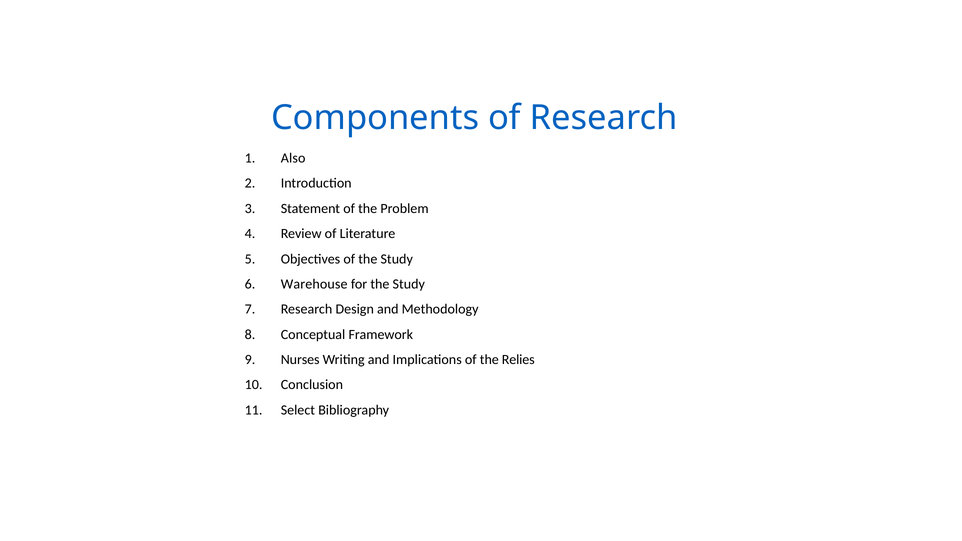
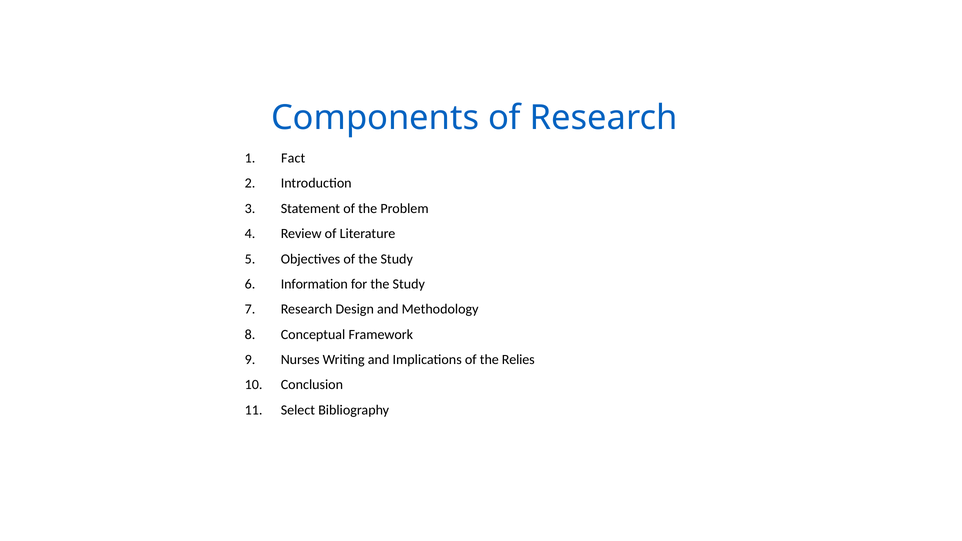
Also: Also -> Fact (293, 158)
Warehouse: Warehouse -> Information (314, 284)
